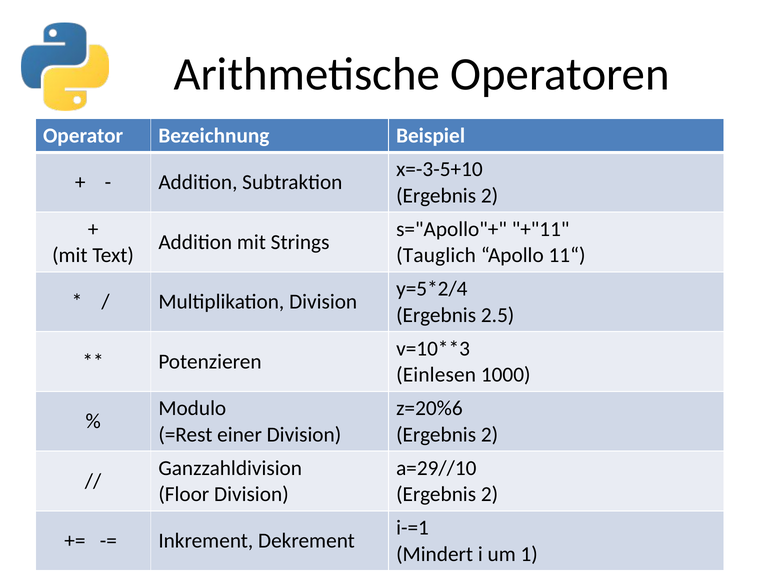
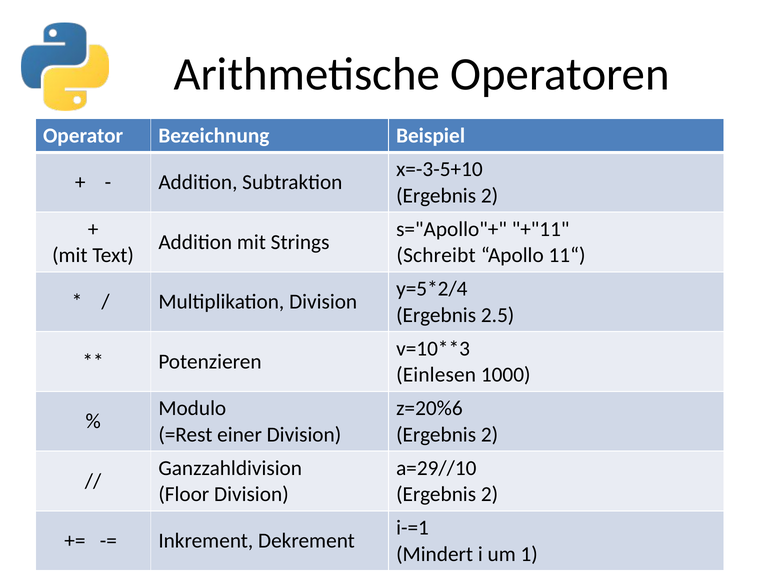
Tauglich: Tauglich -> Schreibt (436, 255)
